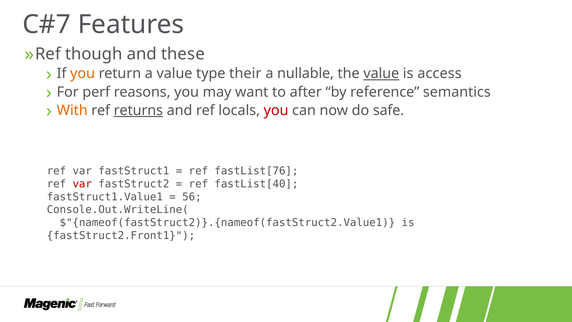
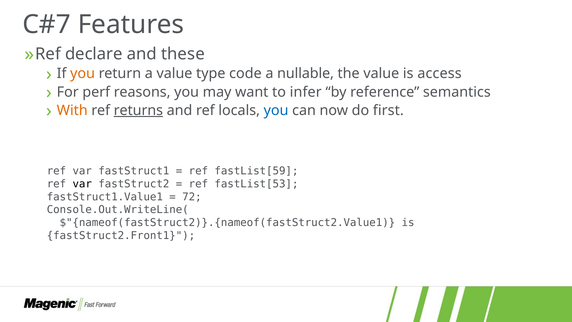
though: though -> declare (94, 54)
their: their -> code (245, 74)
value underline: present -> none (381, 74)
after: after -> infer (306, 92)
you colour: red -> blue (276, 110)
safe: safe -> first (388, 110)
fastList[76: fastList[76 -> fastList[59 (256, 171)
var colour: red -> black (82, 184)
fastList[40: fastList[40 -> fastList[53 (256, 184)
56: 56 -> 72 (192, 197)
